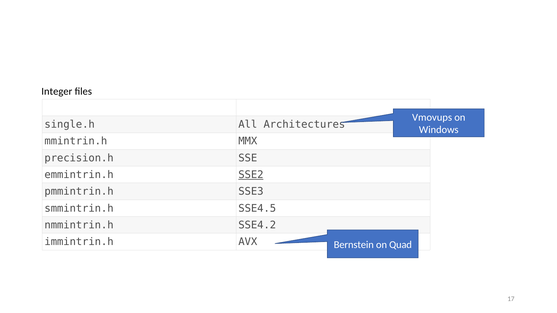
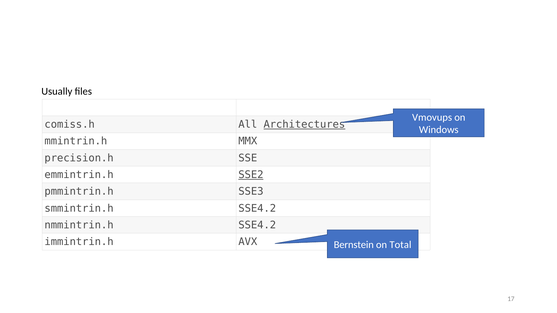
Integer: Integer -> Usually (57, 91)
single.h: single.h -> comiss.h (70, 125)
Architectures underline: none -> present (304, 125)
smmintrin.h SSE4.5: SSE4.5 -> SSE4.2 (257, 208)
Quad: Quad -> Total (400, 245)
